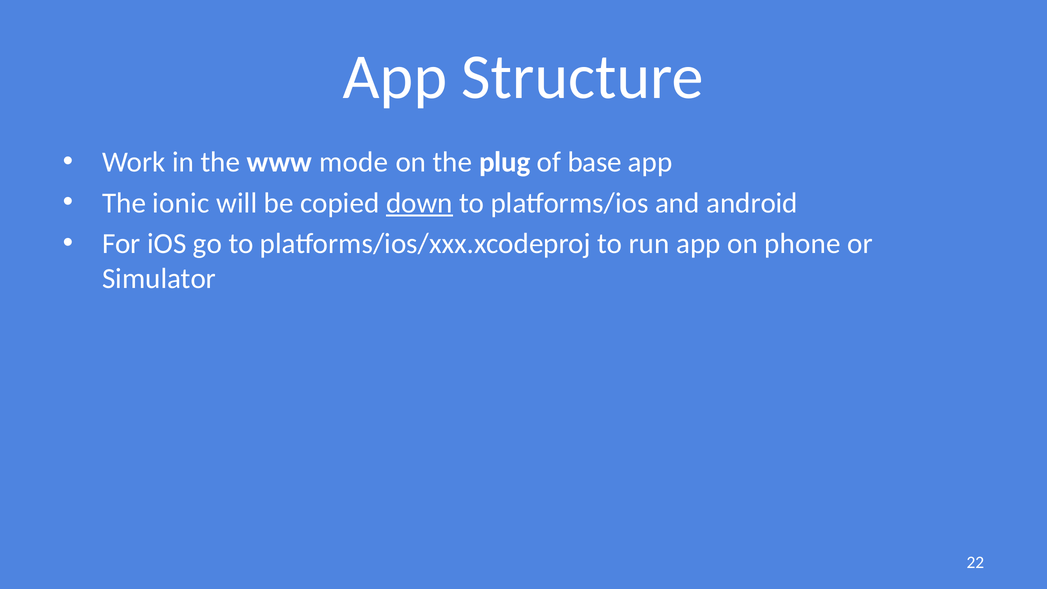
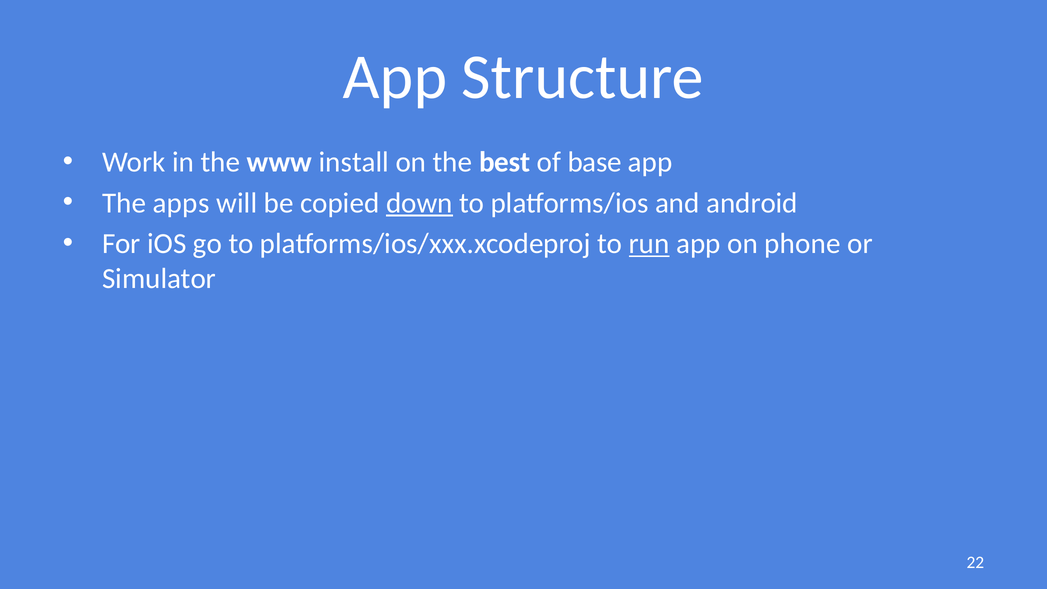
mode: mode -> install (354, 162)
plug: plug -> best (505, 162)
ionic: ionic -> apps (181, 203)
run underline: none -> present (649, 244)
